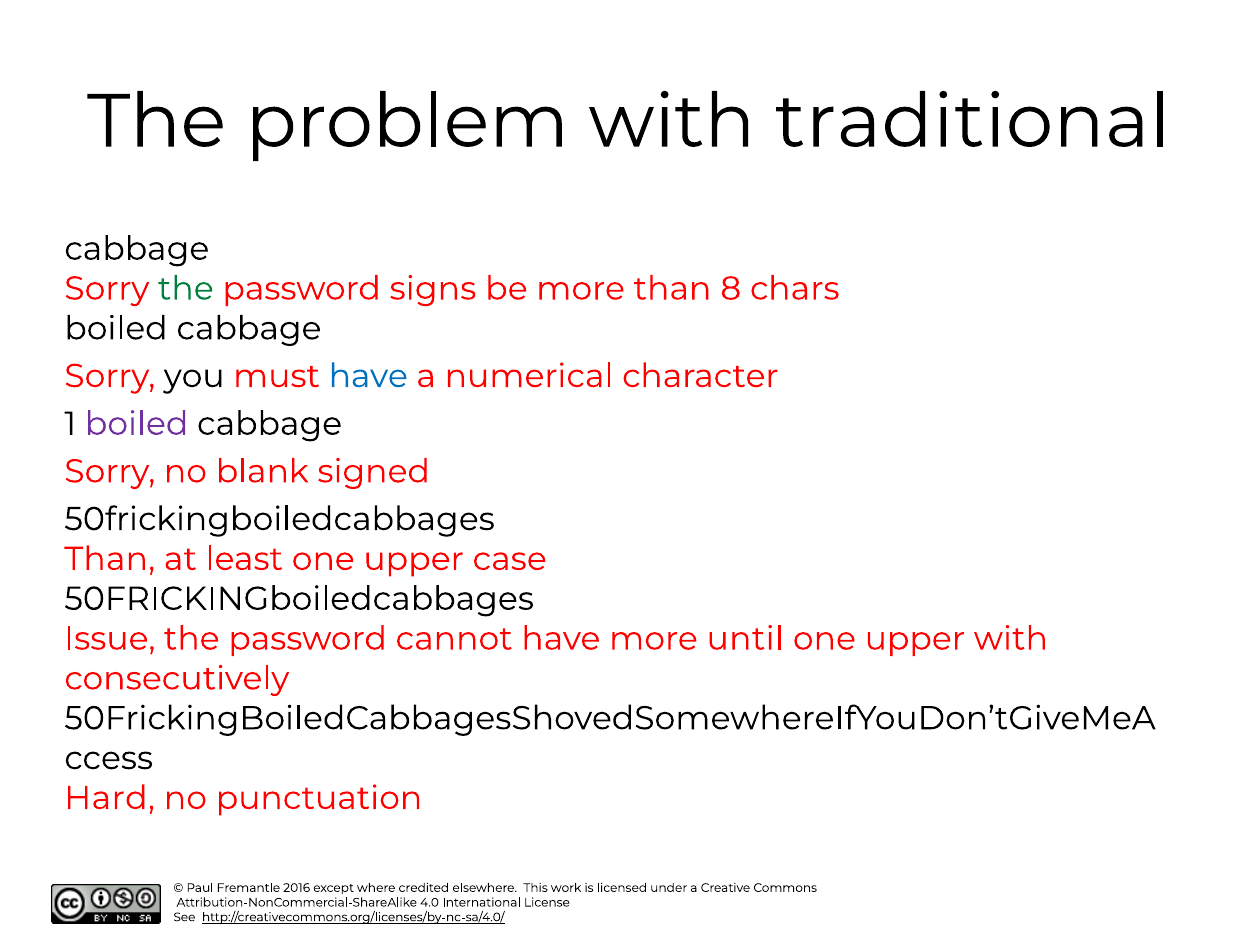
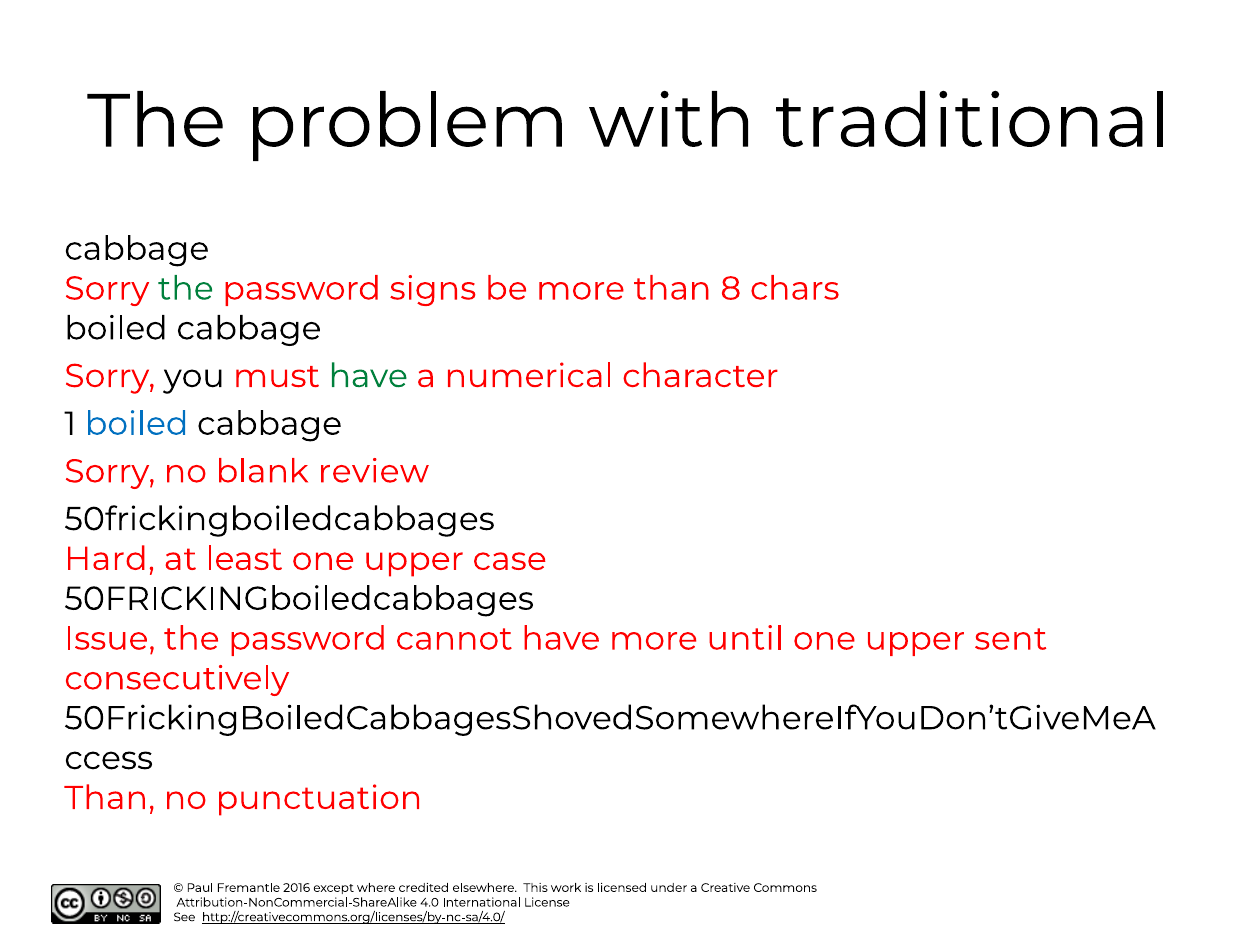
have colour: blue -> green (368, 376)
boiled colour: purple -> blue (137, 424)
signed: signed -> review (373, 471)
Than: Than -> Hard (110, 559)
upper with: with -> sent (1011, 638)
Hard: Hard -> Than (110, 798)
